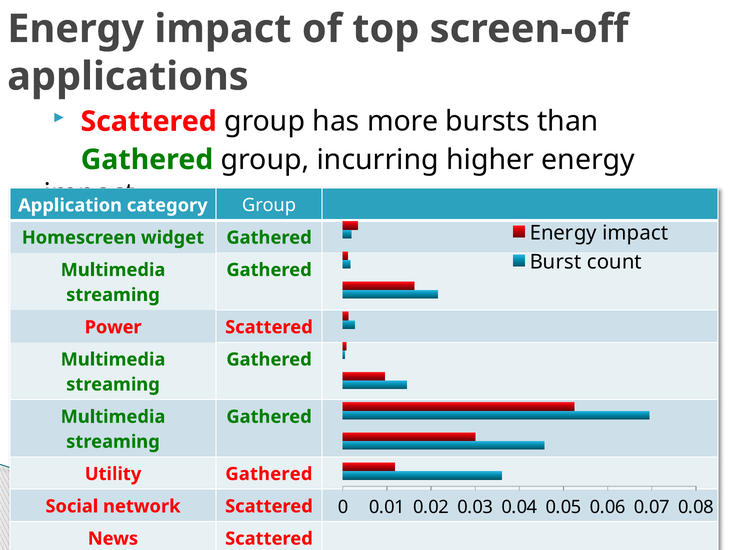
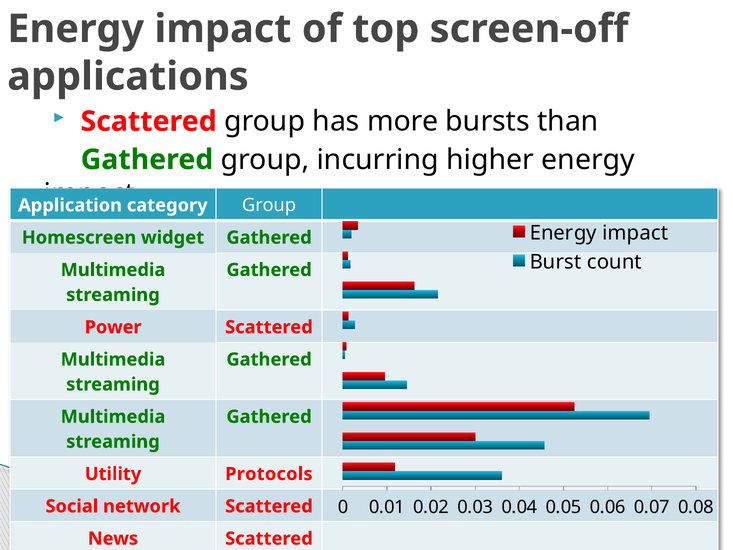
Utility Gathered: Gathered -> Protocols (269, 474)
